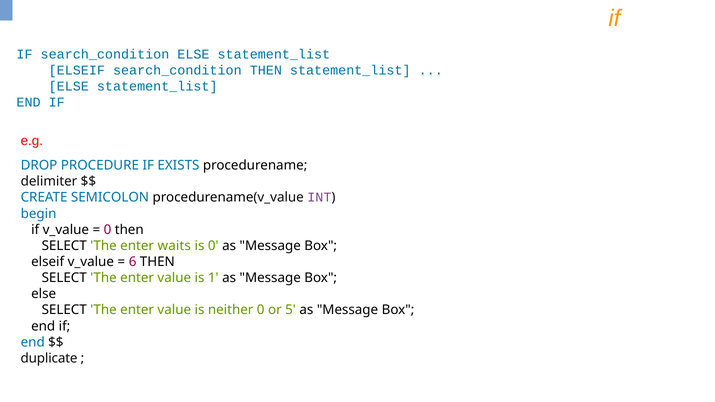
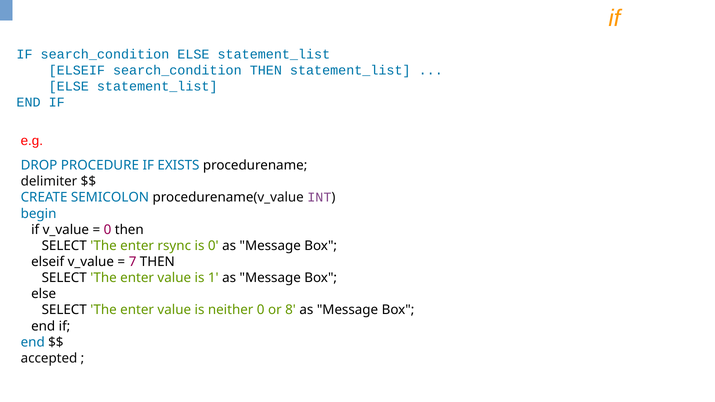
waits: waits -> rsync (174, 246)
6: 6 -> 7 (133, 262)
5: 5 -> 8 (290, 310)
duplicate: duplicate -> accepted (49, 358)
